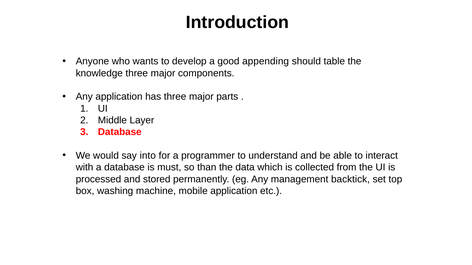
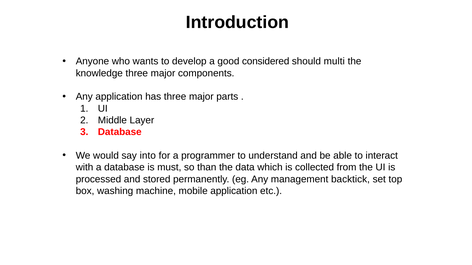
appending: appending -> considered (266, 61)
table: table -> multi (334, 61)
